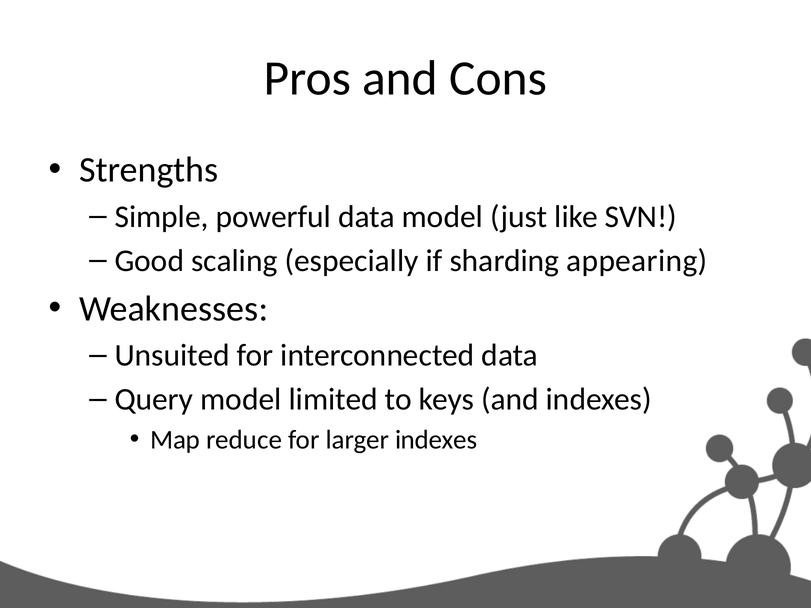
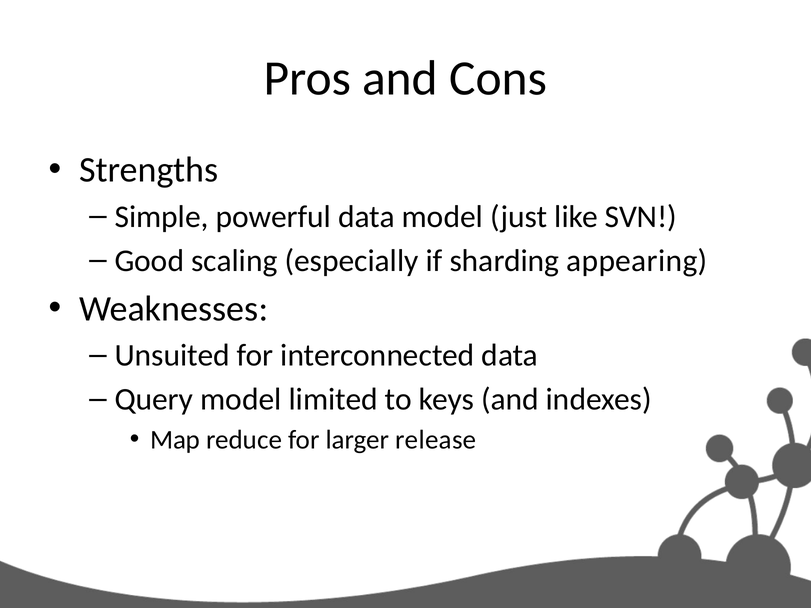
larger indexes: indexes -> release (436, 440)
